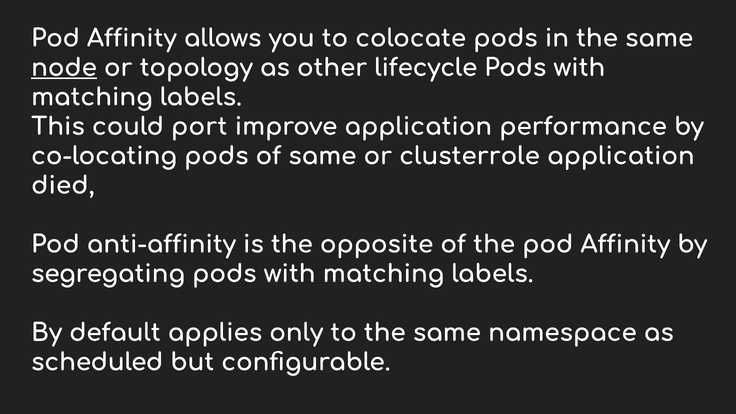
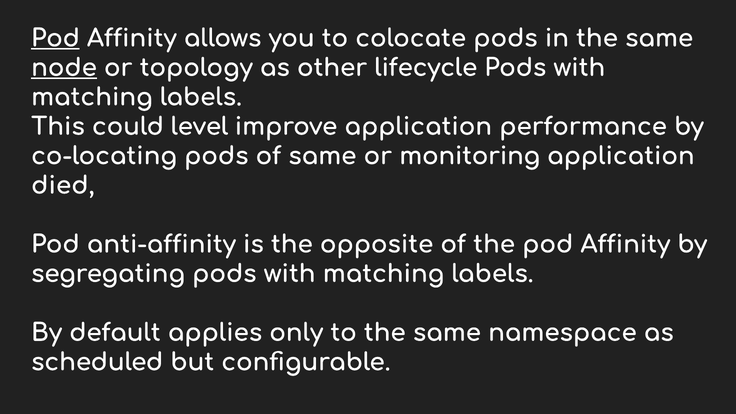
Pod underline: none -> present (55, 38)
port: port -> level (199, 127)
clusterrole: clusterrole -> monitoring (470, 156)
